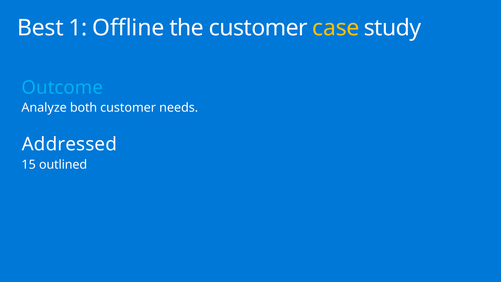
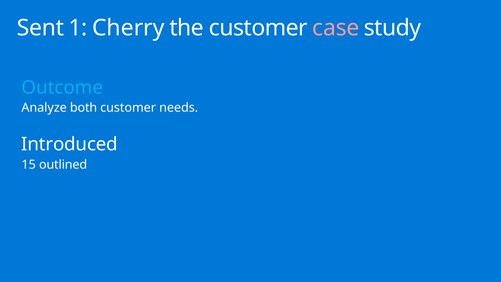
Best: Best -> Sent (40, 28)
Offline: Offline -> Cherry (128, 28)
case colour: yellow -> pink (336, 28)
Addressed: Addressed -> Introduced (70, 144)
